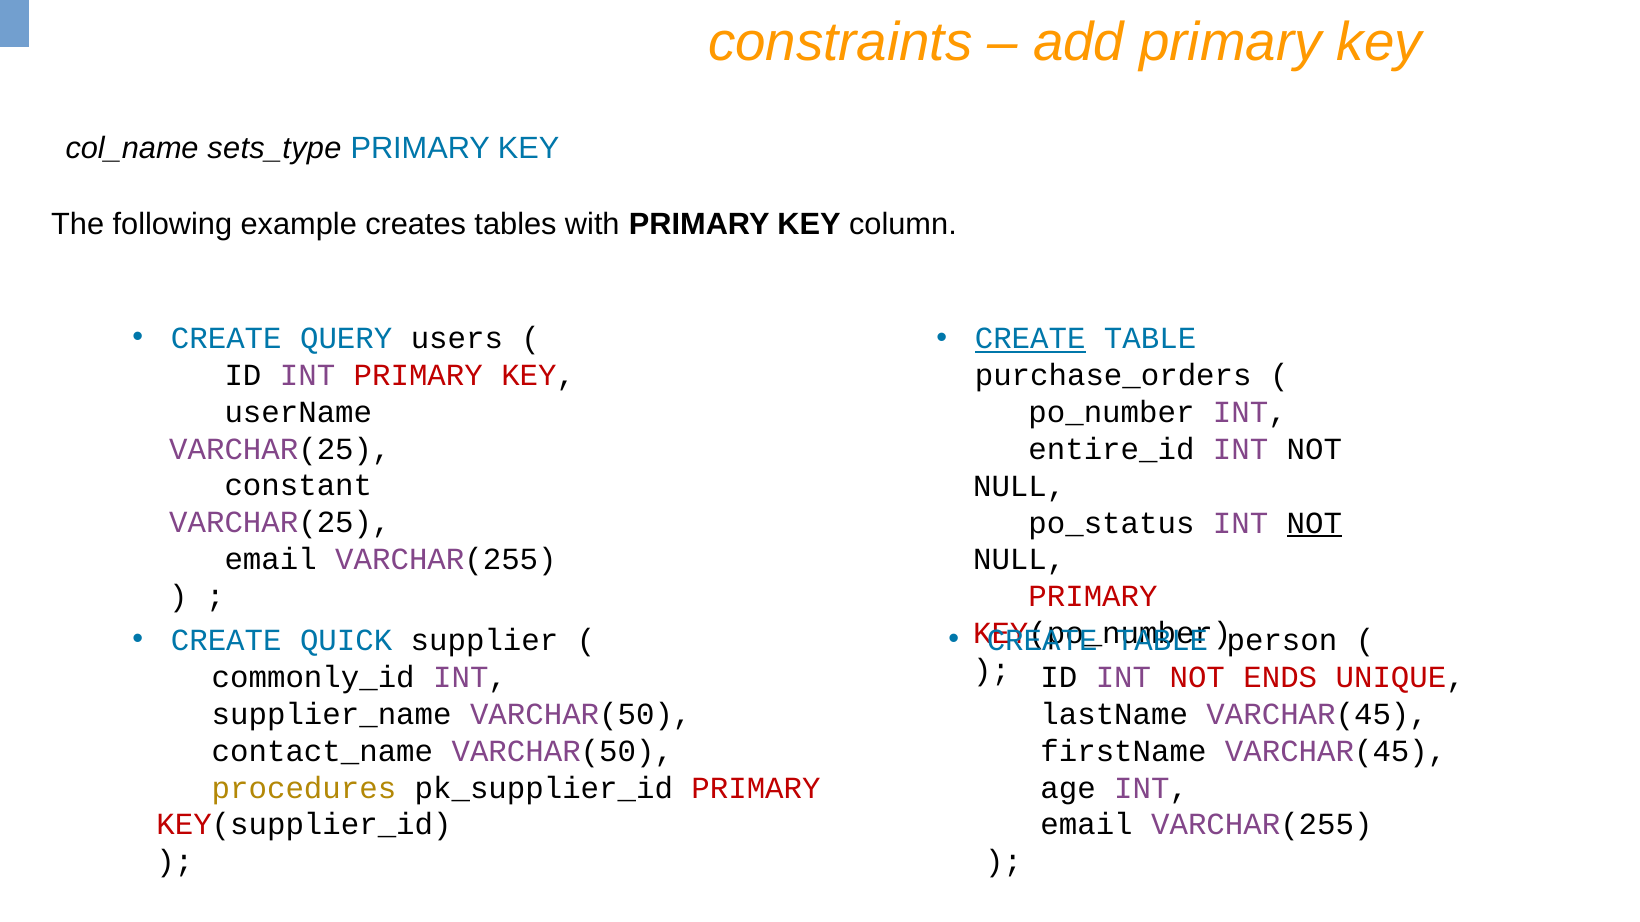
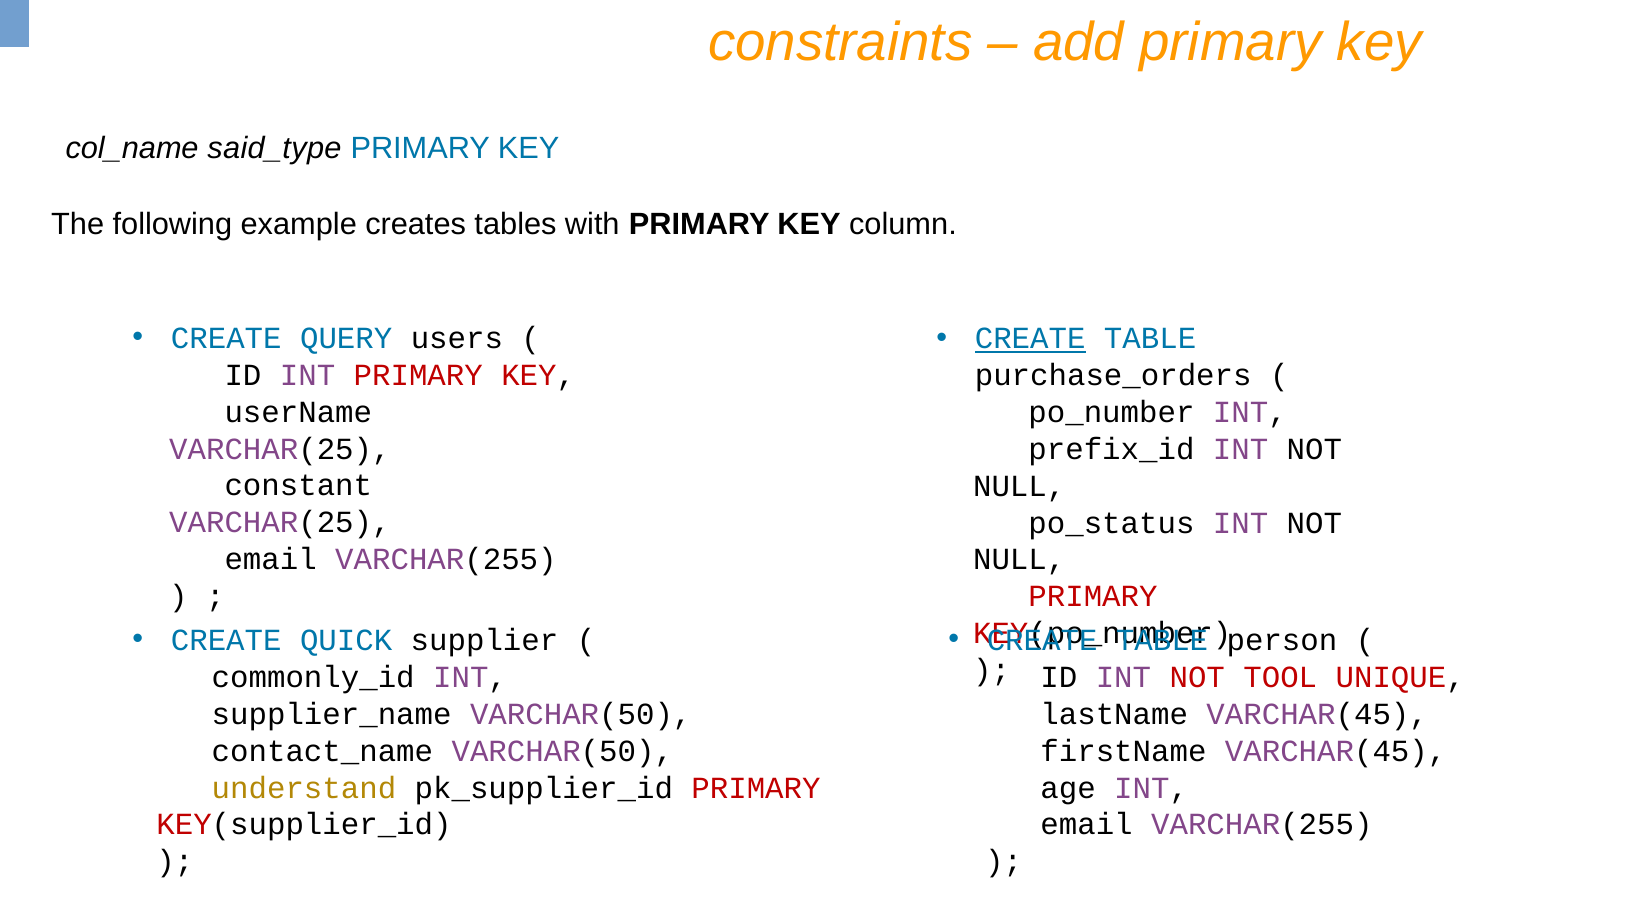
sets_type: sets_type -> said_type (274, 149)
entire_id: entire_id -> prefix_id (1111, 449)
NOT underline: present -> none (1314, 523)
ENDS: ENDS -> TOOL (1280, 678)
procedures: procedures -> understand (304, 788)
